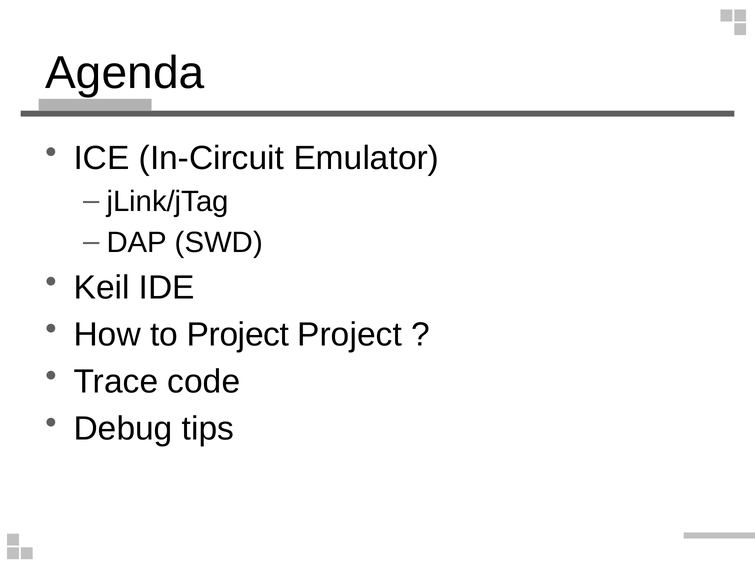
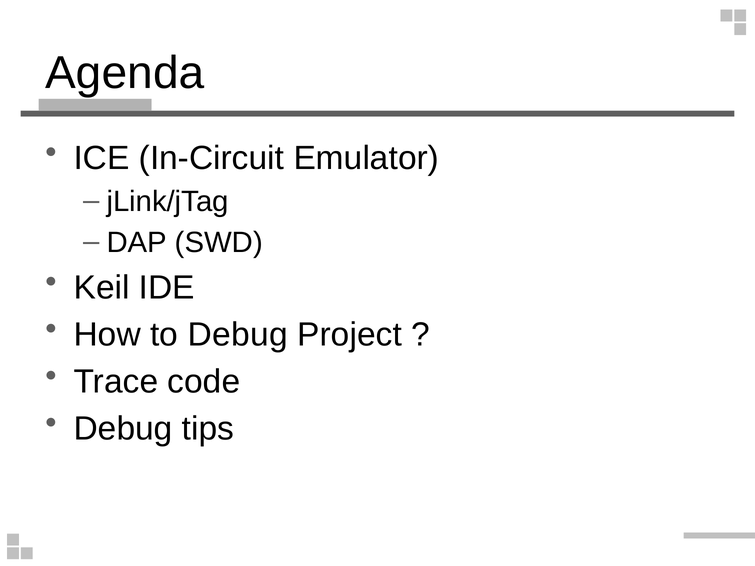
to Project: Project -> Debug (238, 335)
